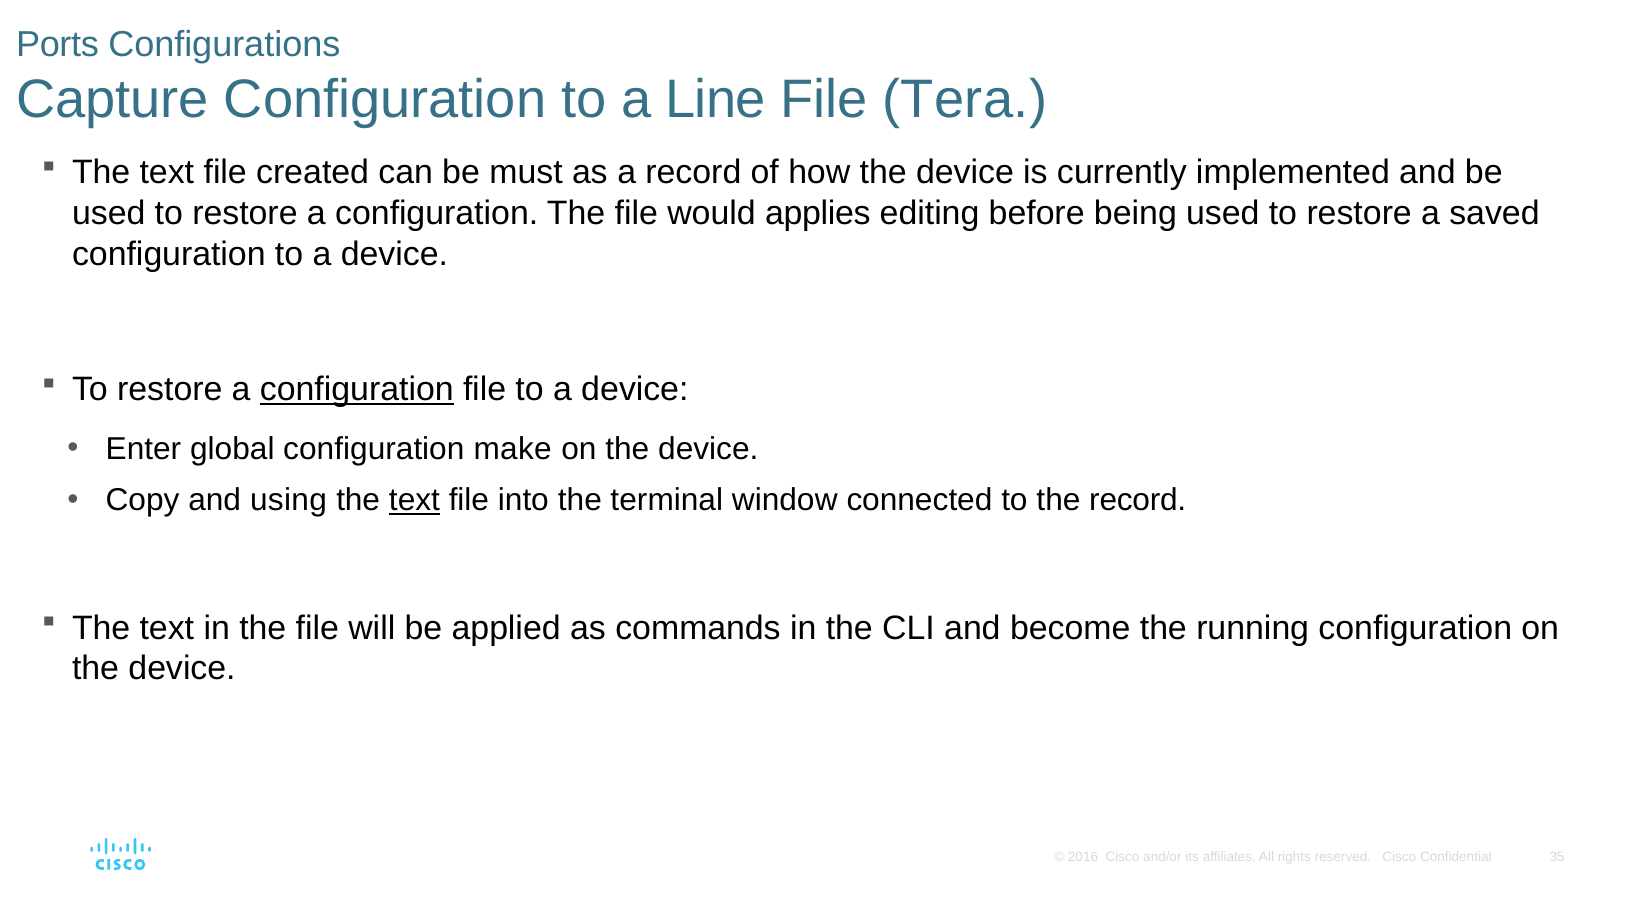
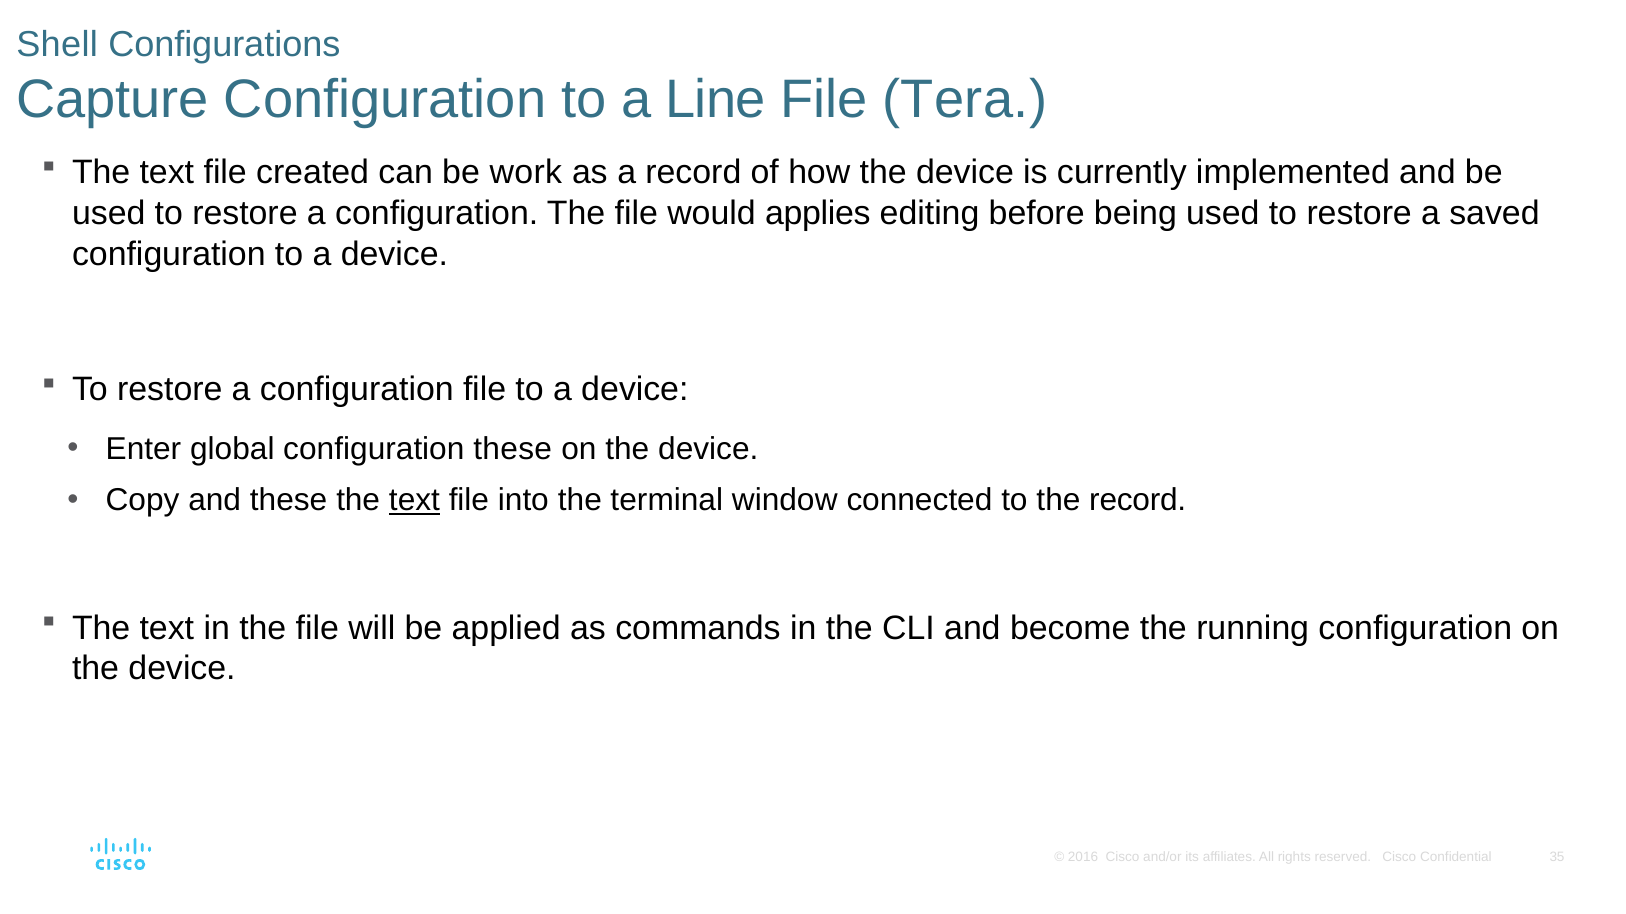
Ports: Ports -> Shell (57, 45)
must: must -> work (526, 173)
configuration underline: present -> none (357, 390)
configuration make: make -> these (513, 449)
and using: using -> these (289, 501)
